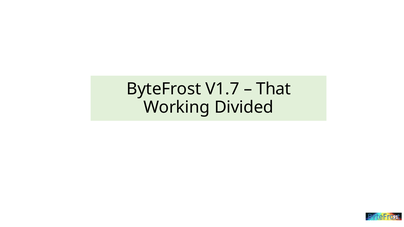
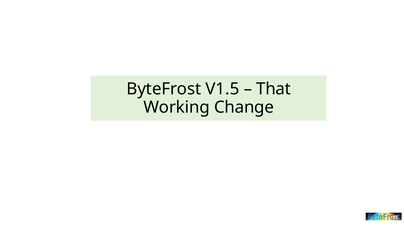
V1.7: V1.7 -> V1.5 (222, 89)
Divided: Divided -> Change (244, 107)
